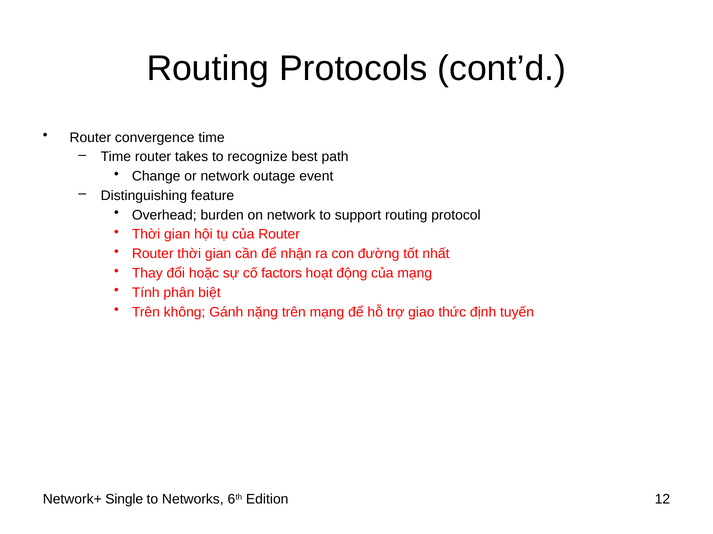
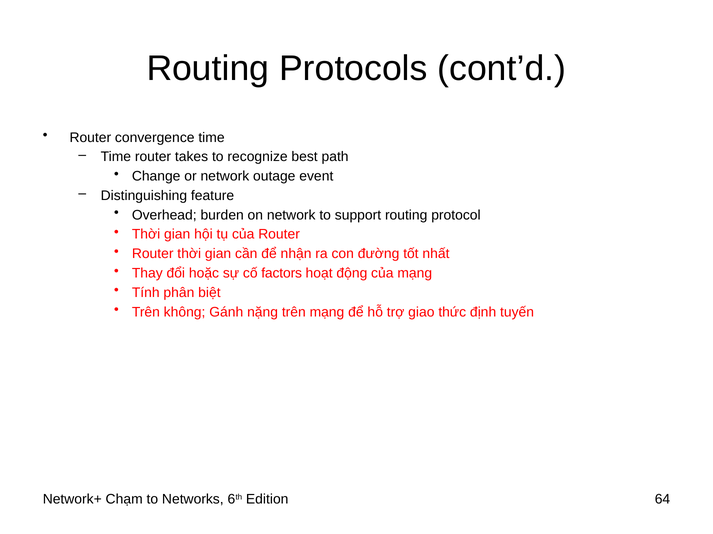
Single: Single -> Chạm (124, 500)
12: 12 -> 64 (662, 500)
